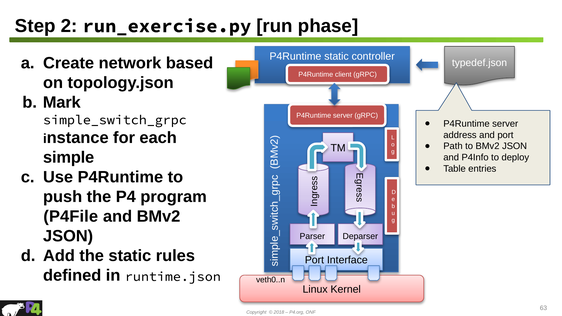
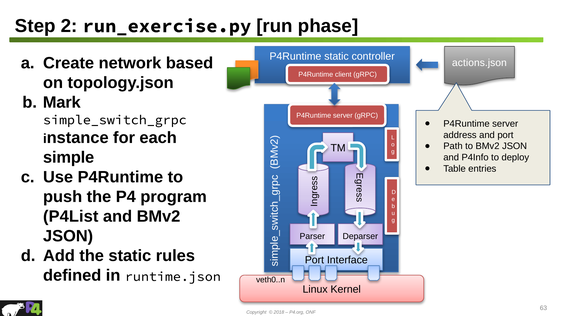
typedef.json: typedef.json -> actions.json (479, 63)
P4File: P4File -> P4List (71, 217)
